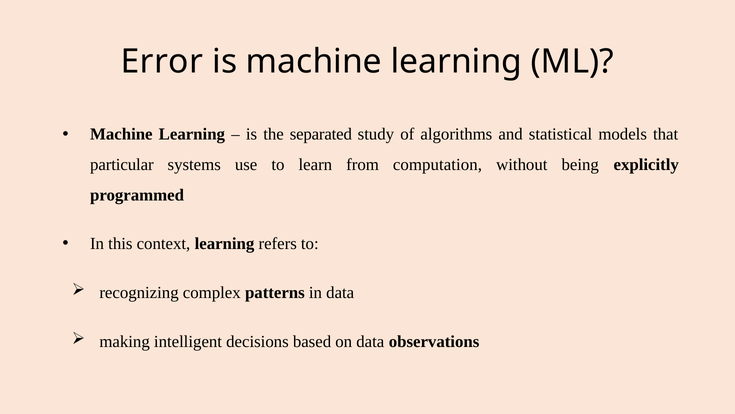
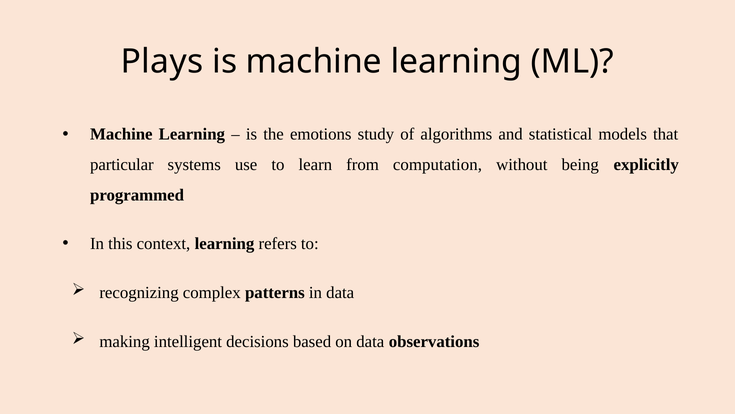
Error: Error -> Plays (162, 62)
separated: separated -> emotions (321, 134)
